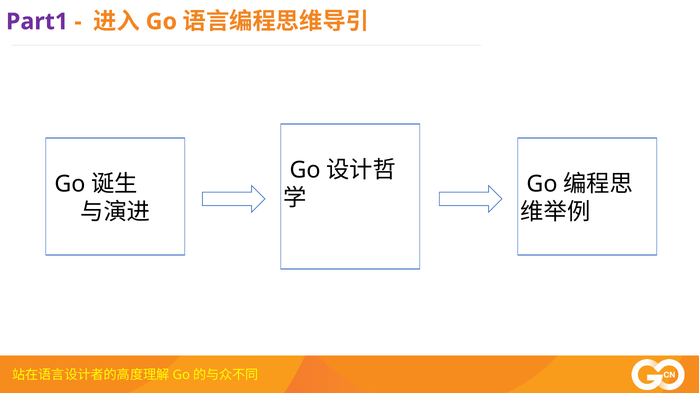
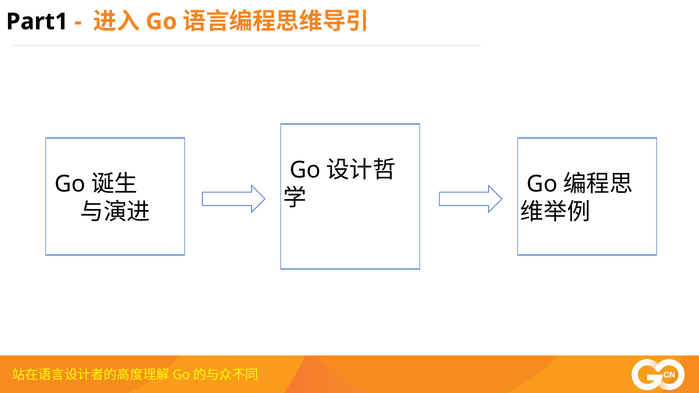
Part1 colour: purple -> black (37, 22)
